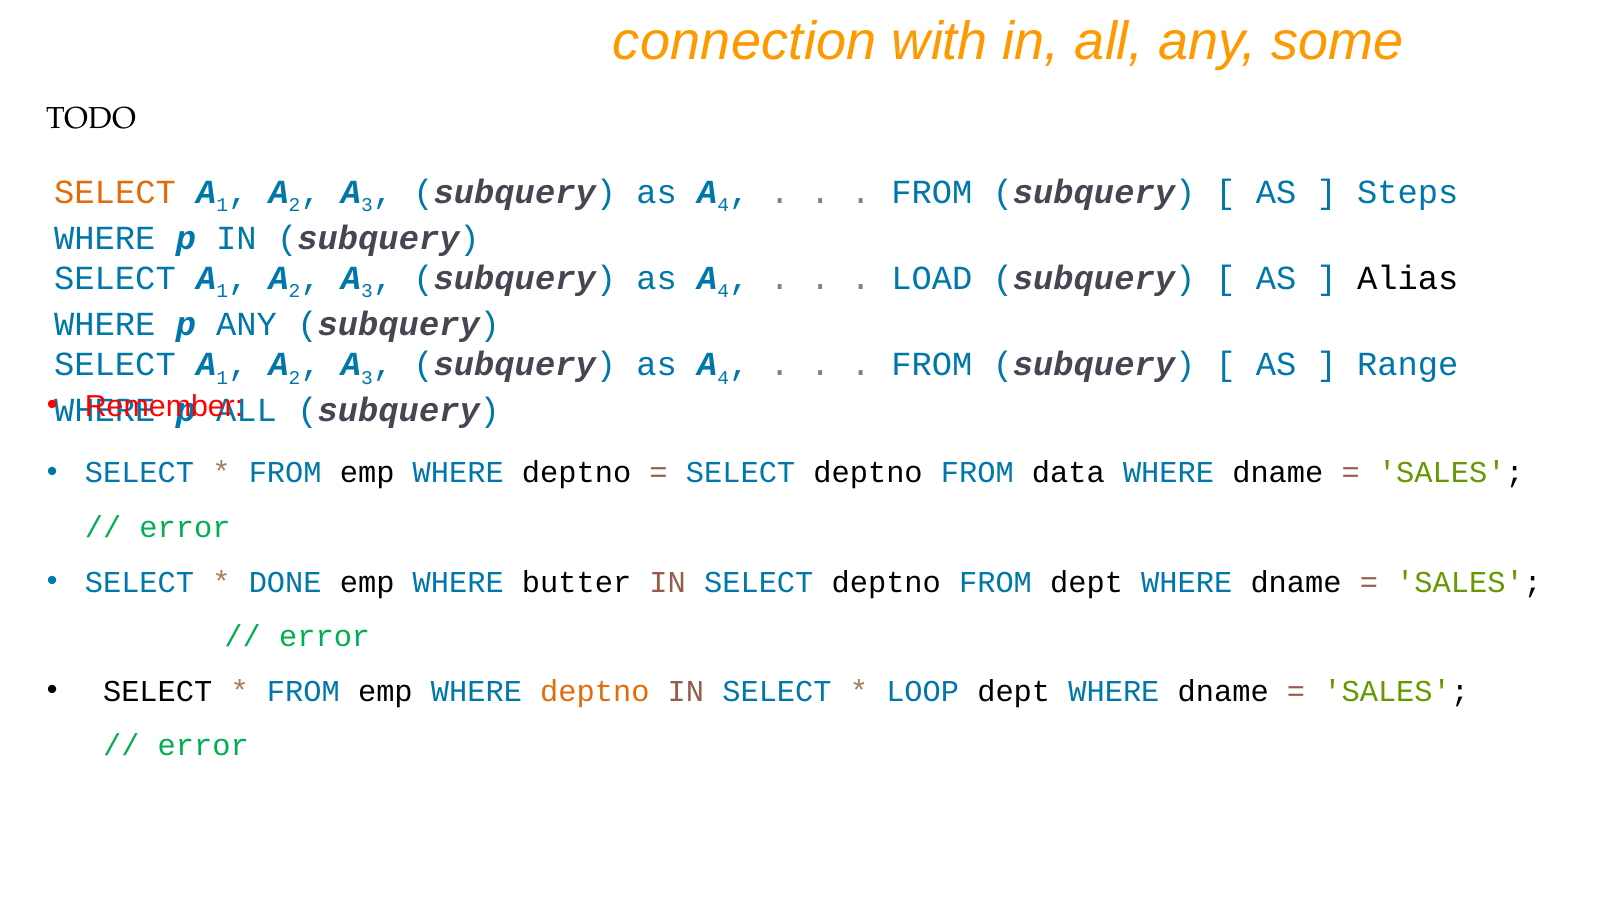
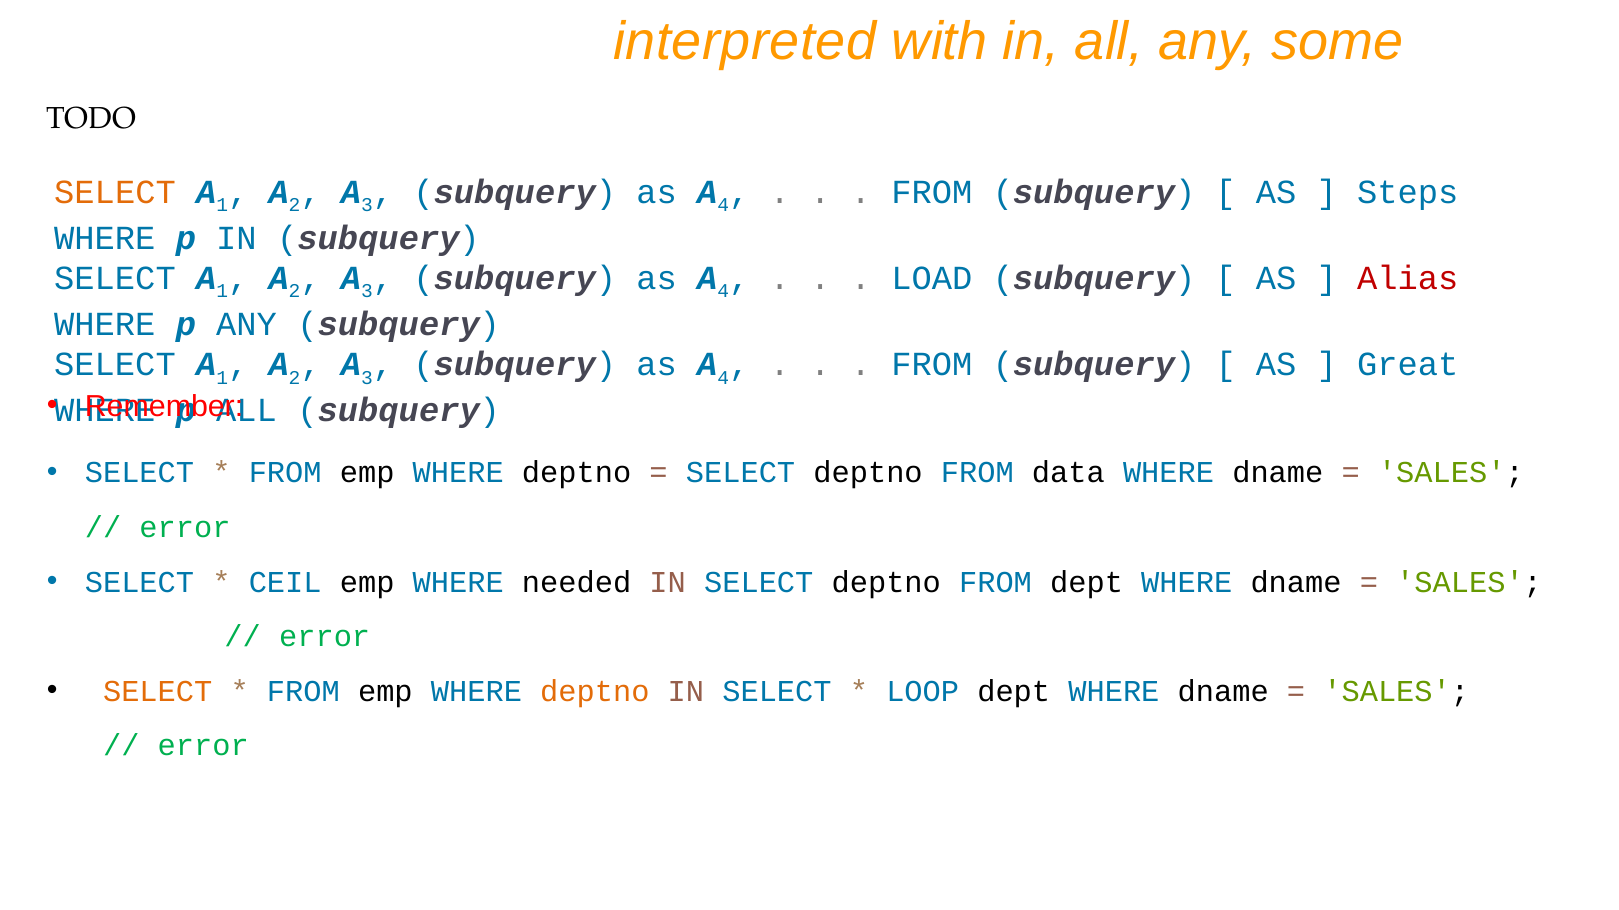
connection: connection -> interpreted (745, 42)
Alias colour: black -> red (1408, 279)
Range: Range -> Great (1408, 365)
DONE: DONE -> CEIL (285, 582)
butter: butter -> needed (577, 582)
SELECT colour: black -> orange (158, 692)
